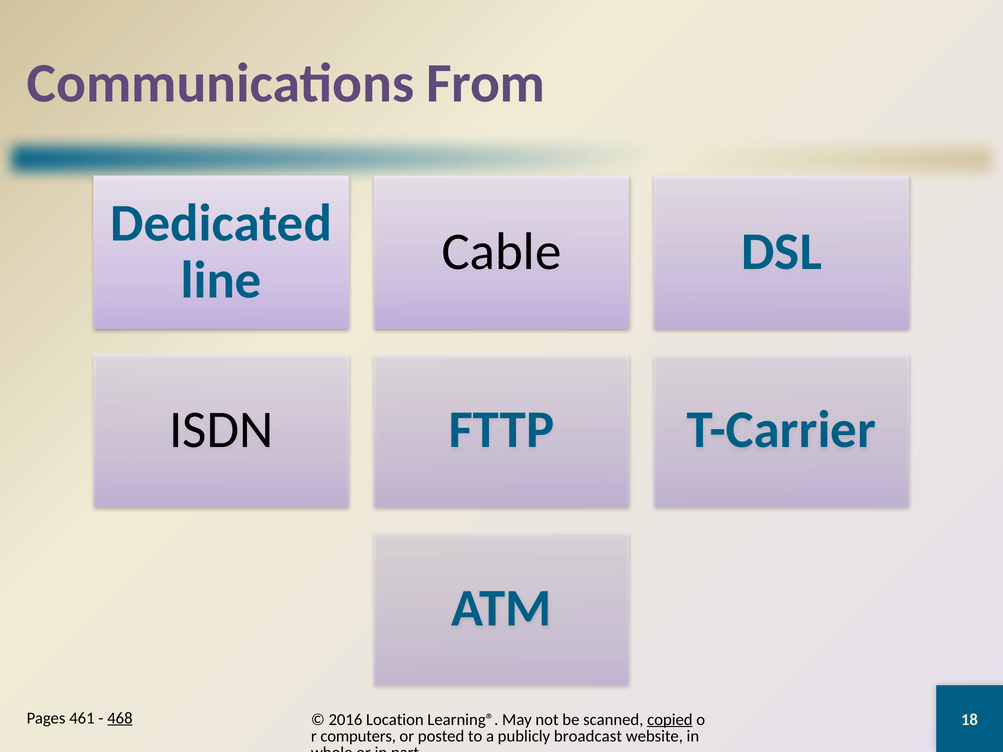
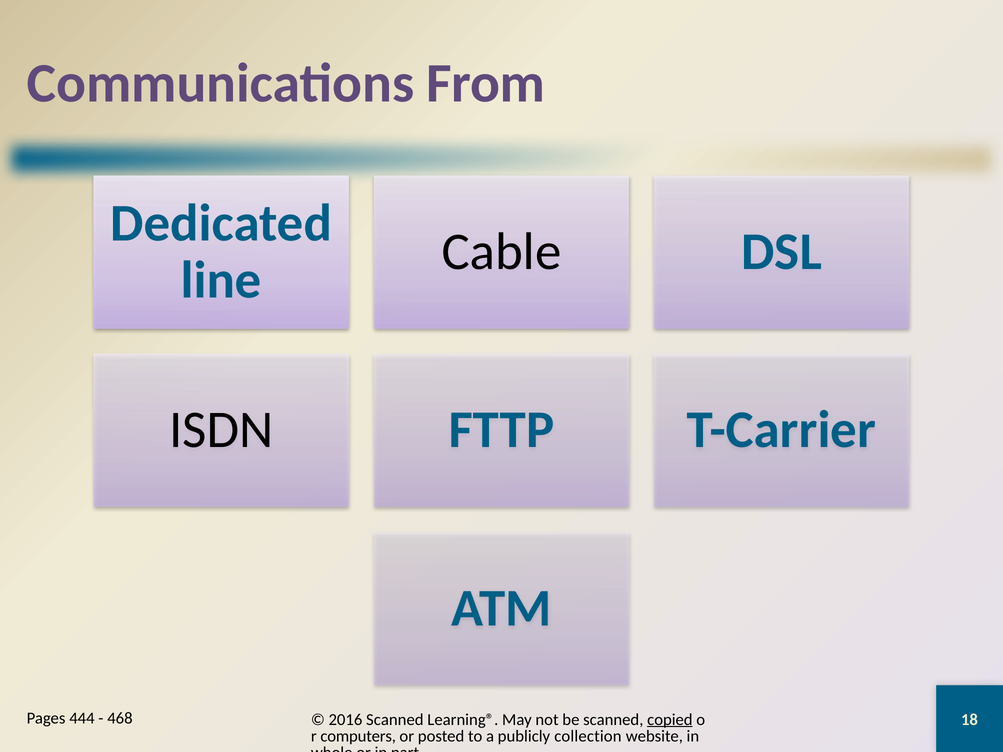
461: 461 -> 444 (82, 718)
468 underline: present -> none (120, 718)
2016 Location: Location -> Scanned (395, 720)
broadcast: broadcast -> collection (588, 736)
